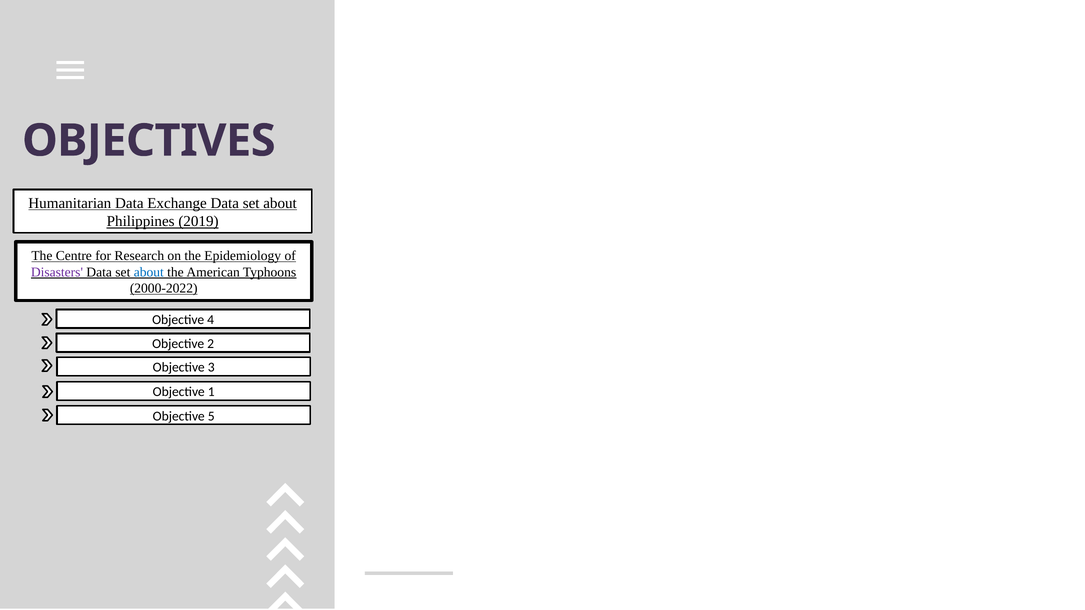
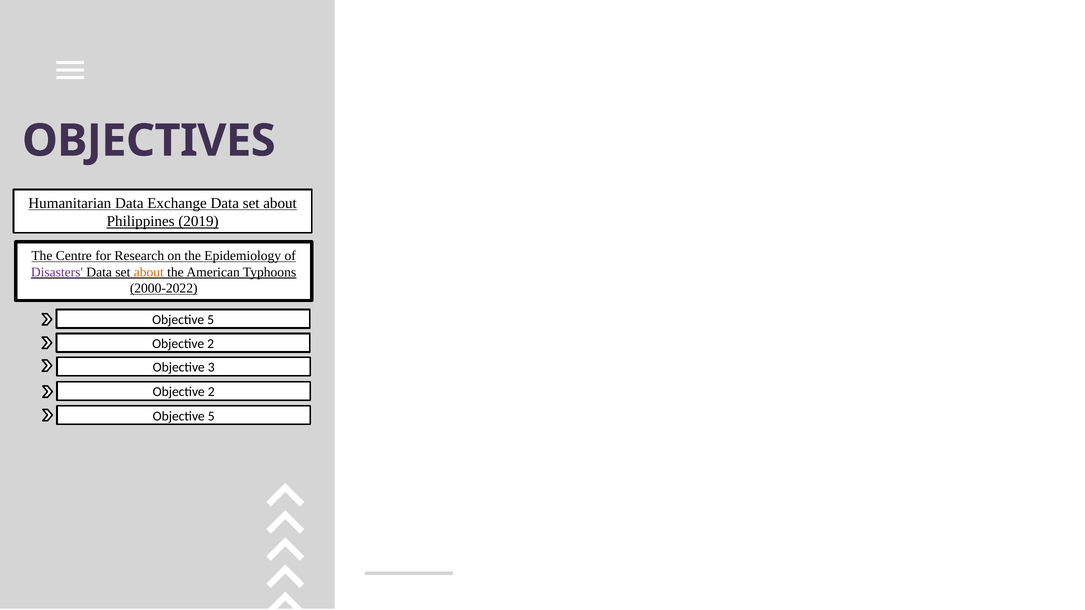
about colour: blue -> orange (149, 272)
4: 4 -> 5 (211, 320)
1: 1 -> 2 (211, 392)
